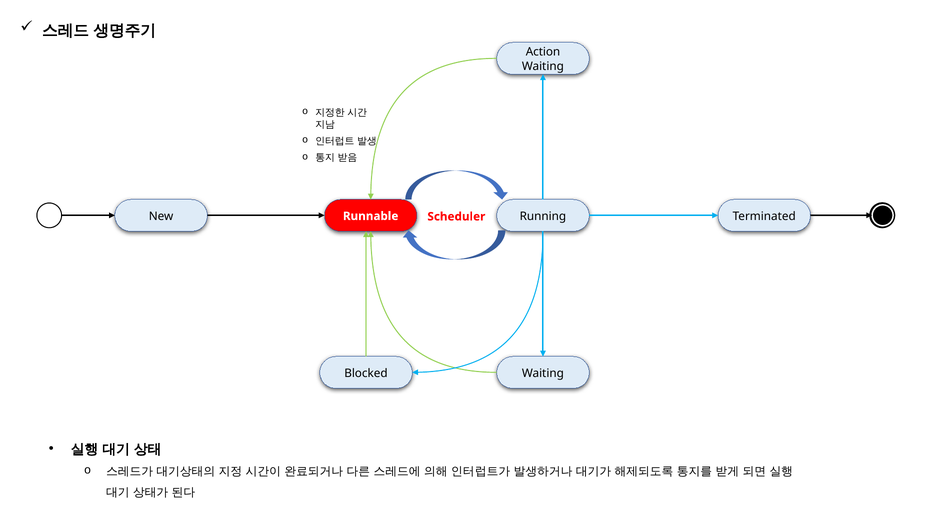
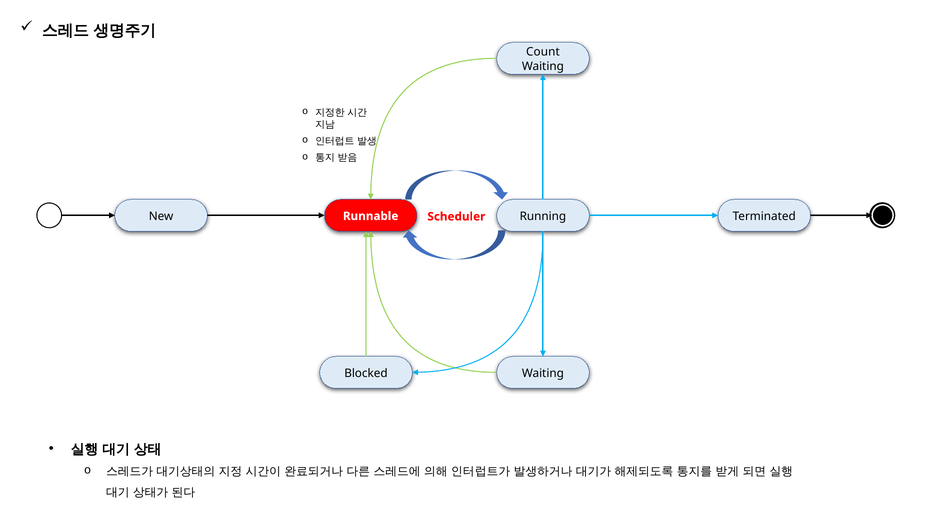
Action: Action -> Count (543, 52)
